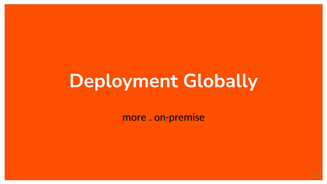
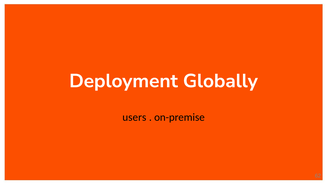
more: more -> users (134, 117)
